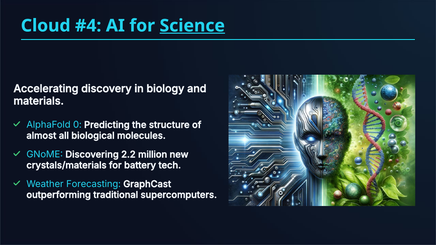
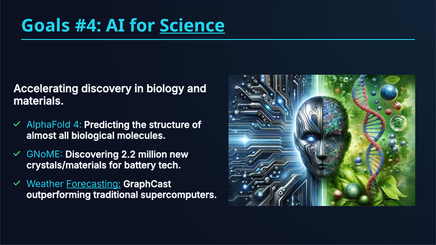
Cloud: Cloud -> Goals (46, 26)
0: 0 -> 4 (77, 125)
Forecasting underline: none -> present (94, 184)
